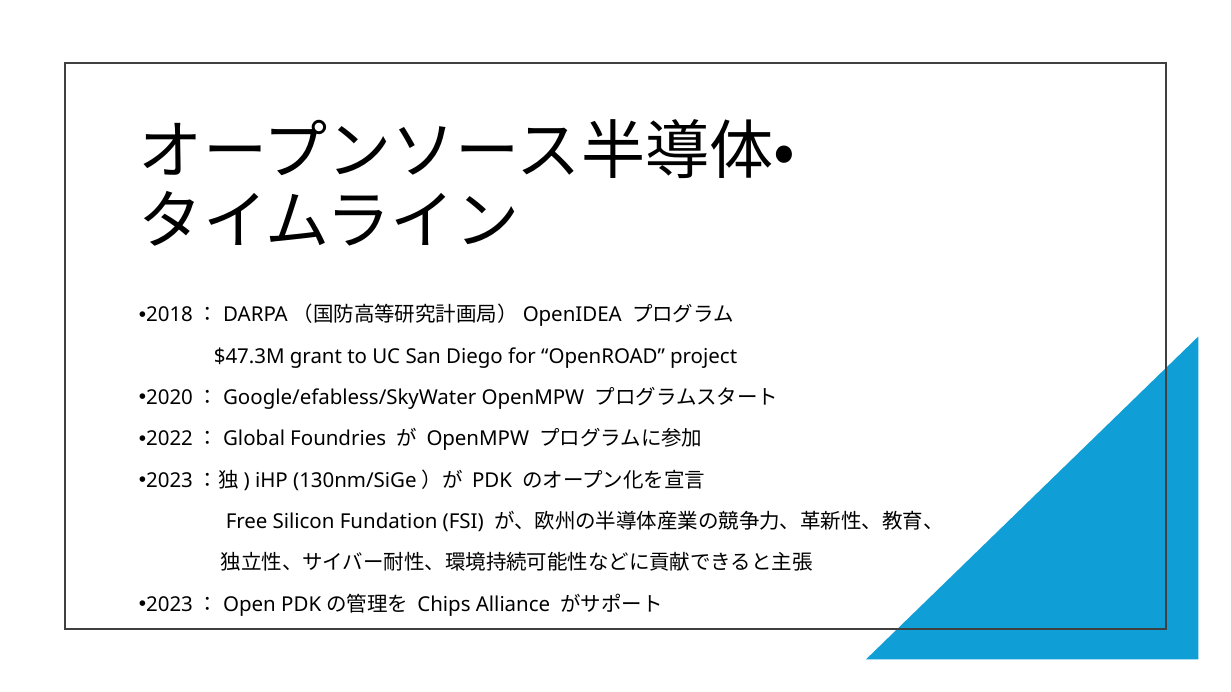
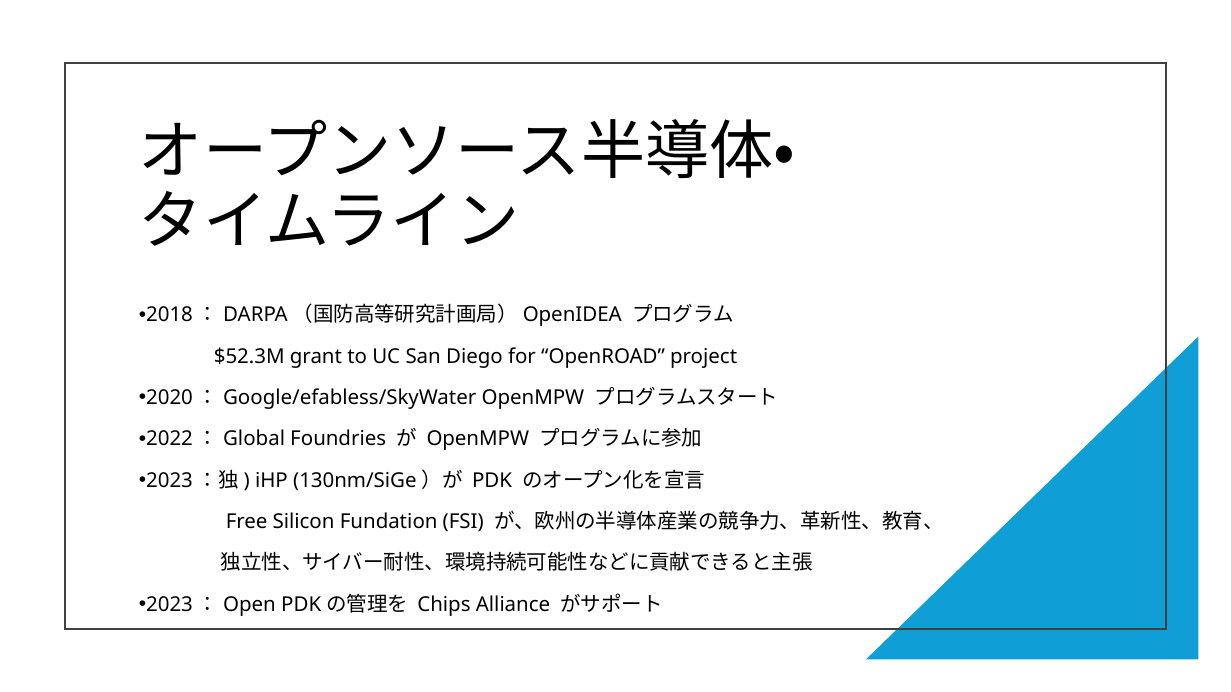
$47.3M: $47.3M -> $52.3M (249, 357)
